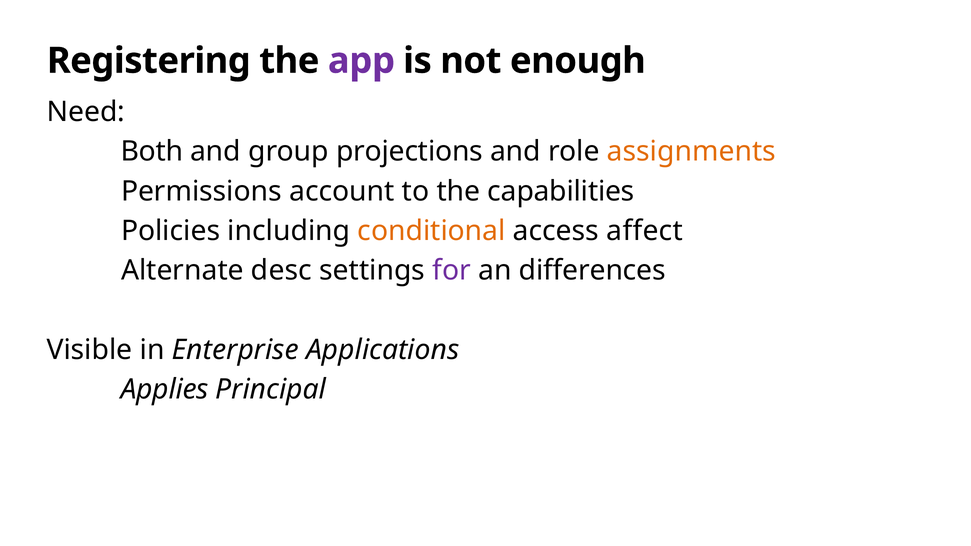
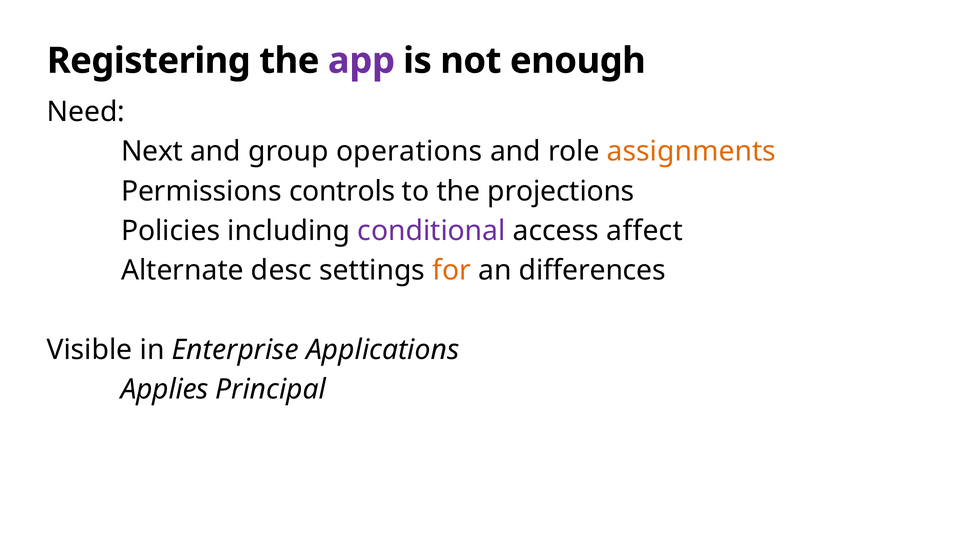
Both: Both -> Next (152, 152)
projections: projections -> operations (409, 152)
account: account -> controls (342, 191)
capabilities: capabilities -> projections (561, 191)
conditional colour: orange -> purple (432, 231)
for colour: purple -> orange (452, 271)
